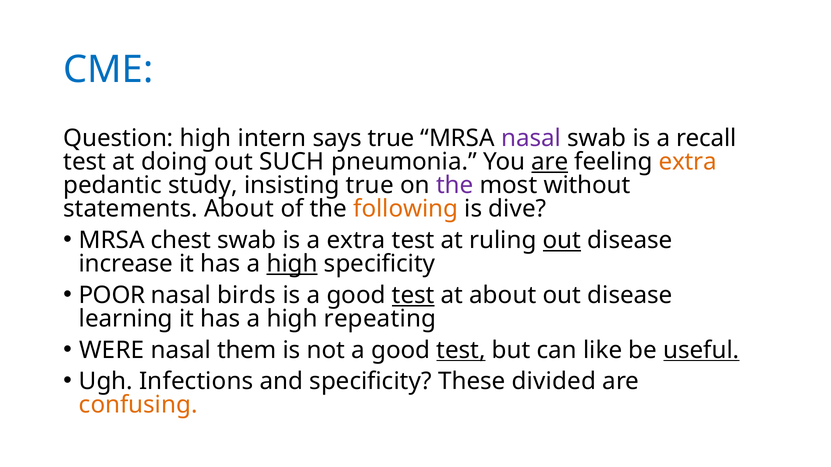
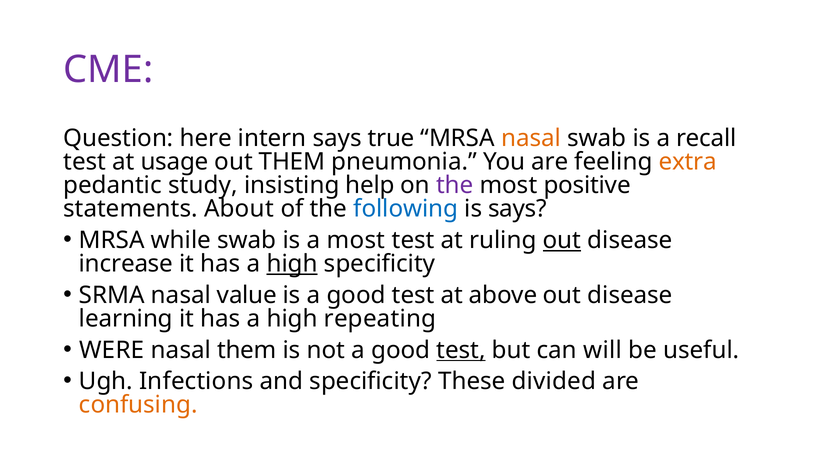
CME colour: blue -> purple (108, 70)
Question high: high -> here (206, 138)
nasal colour: purple -> orange (531, 138)
doing: doing -> usage (175, 162)
out SUCH: SUCH -> THEM (292, 162)
are underline: present -> none (550, 162)
insisting true: true -> help (370, 186)
without: without -> positive (587, 186)
following colour: orange -> blue (406, 209)
is dive: dive -> says (517, 209)
chest: chest -> while (181, 241)
a extra: extra -> most (356, 241)
POOR: POOR -> SRMA (112, 295)
birds: birds -> value (247, 295)
test underline: present -> none (413, 295)
at about: about -> above (503, 295)
like: like -> will (603, 350)
useful underline: present -> none (701, 350)
